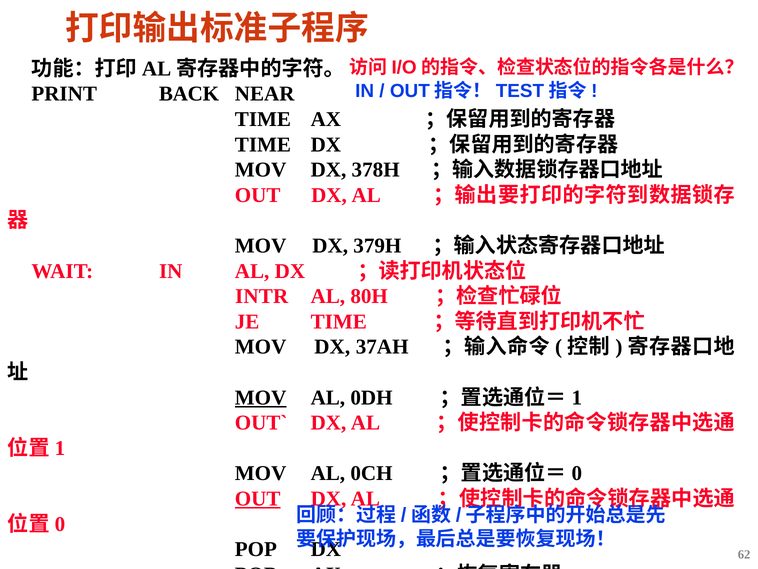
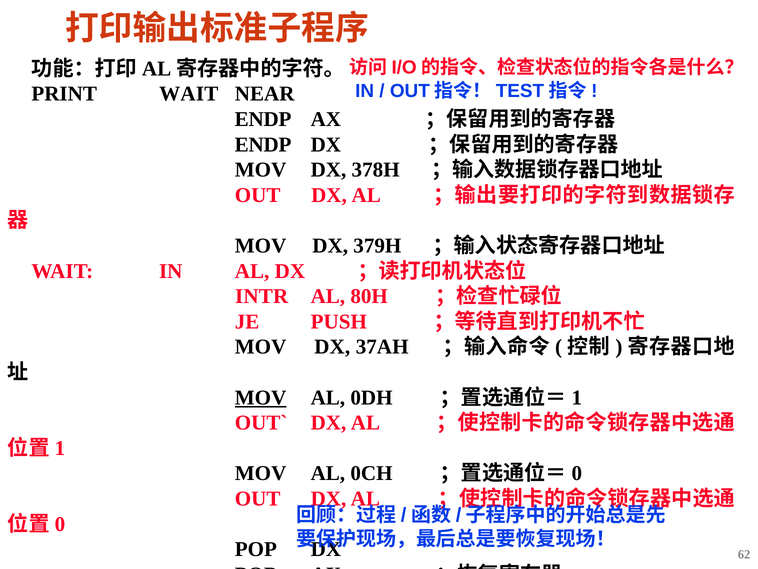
PRINT BACK: BACK -> WAIT (189, 94)
TIME: TIME -> ENDP (263, 119)
TIME: TIME -> ENDP (263, 144)
JE TIME: TIME -> PUSH (339, 321)
OUT underline: present -> none (258, 498)
